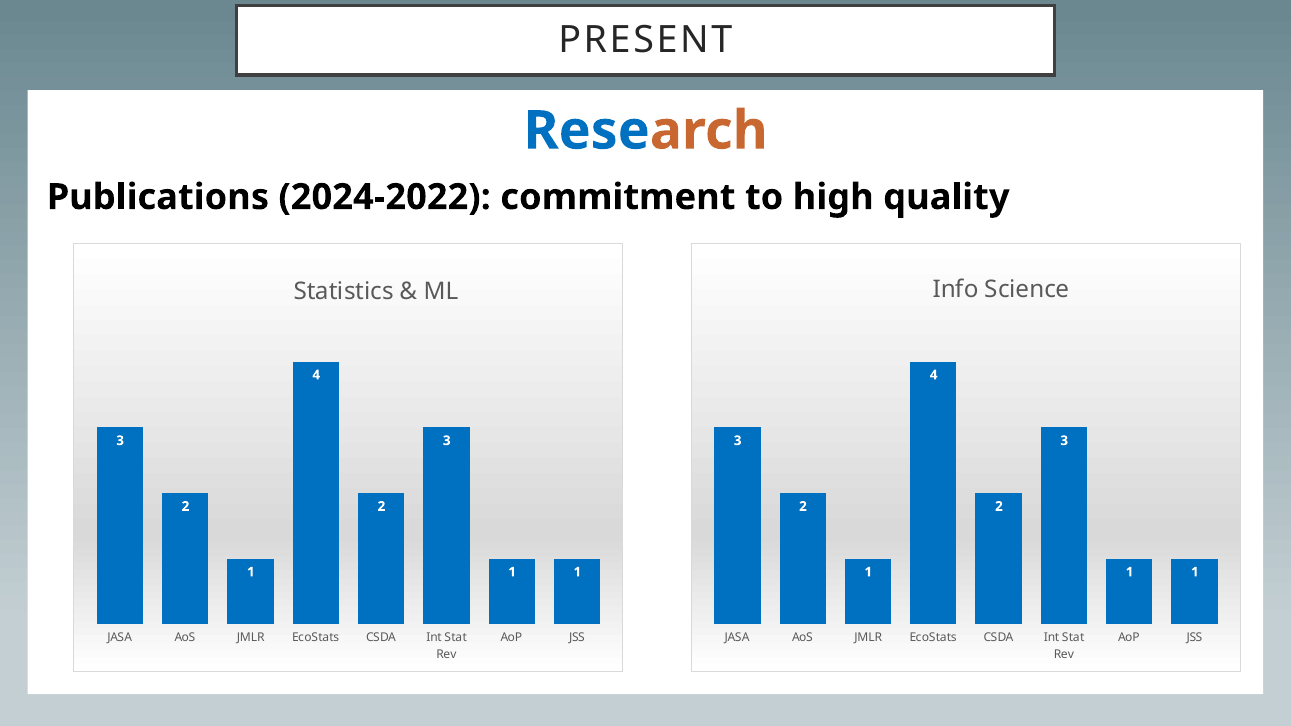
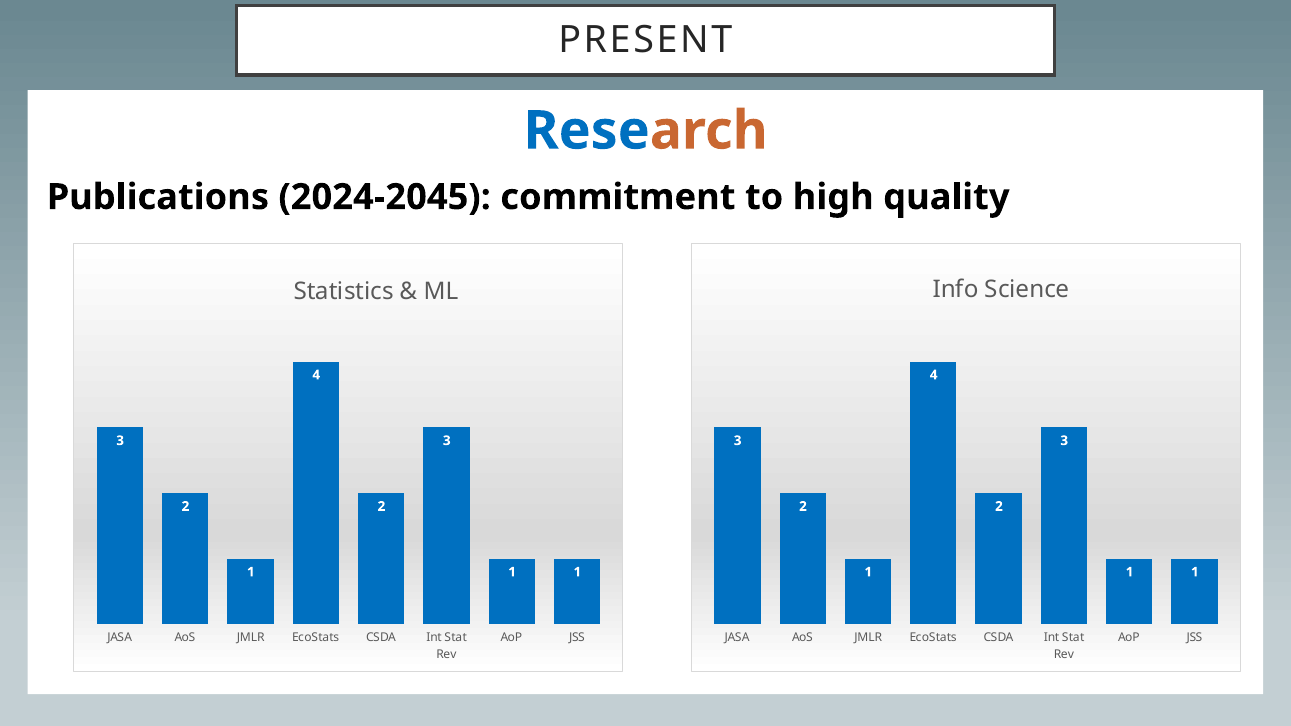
2024-2022: 2024-2022 -> 2024-2045 (385, 197)
